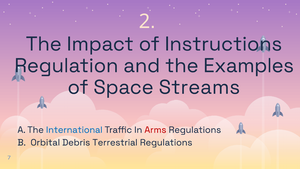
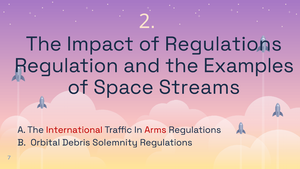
of Instructions: Instructions -> Regulations (223, 44)
International colour: blue -> red (74, 130)
Terrestrial: Terrestrial -> Solemnity (115, 142)
